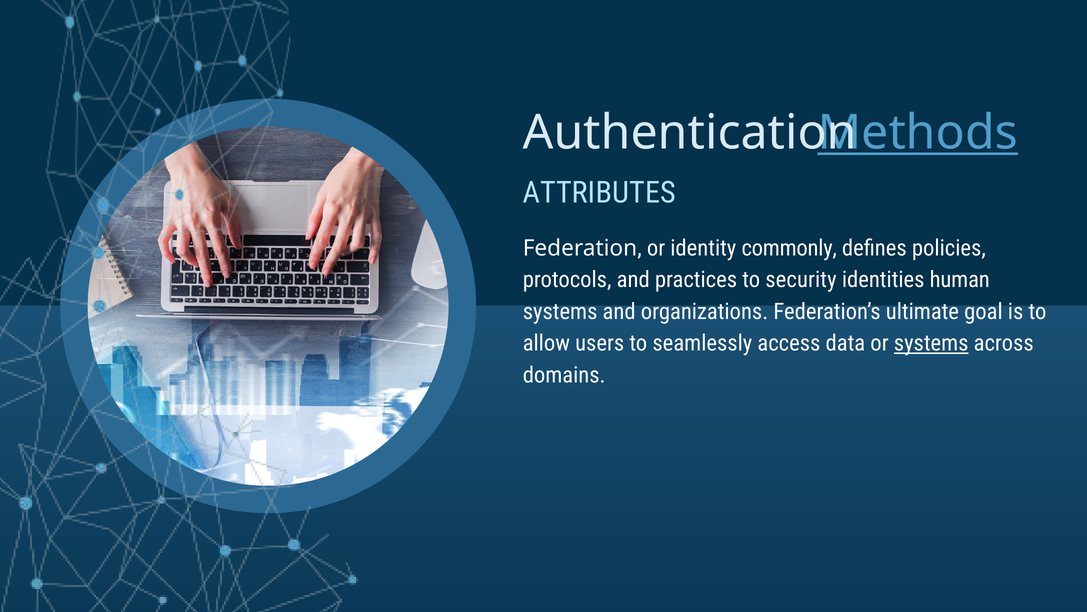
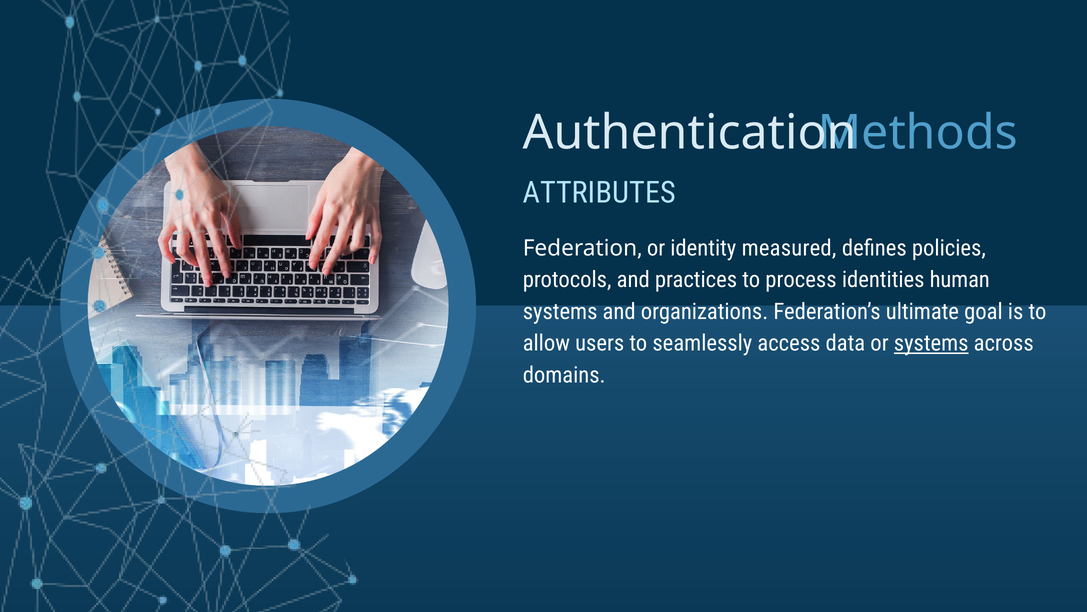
Methods underline: present -> none (918, 133)
commonly: commonly -> measured (789, 248)
security: security -> process (801, 280)
